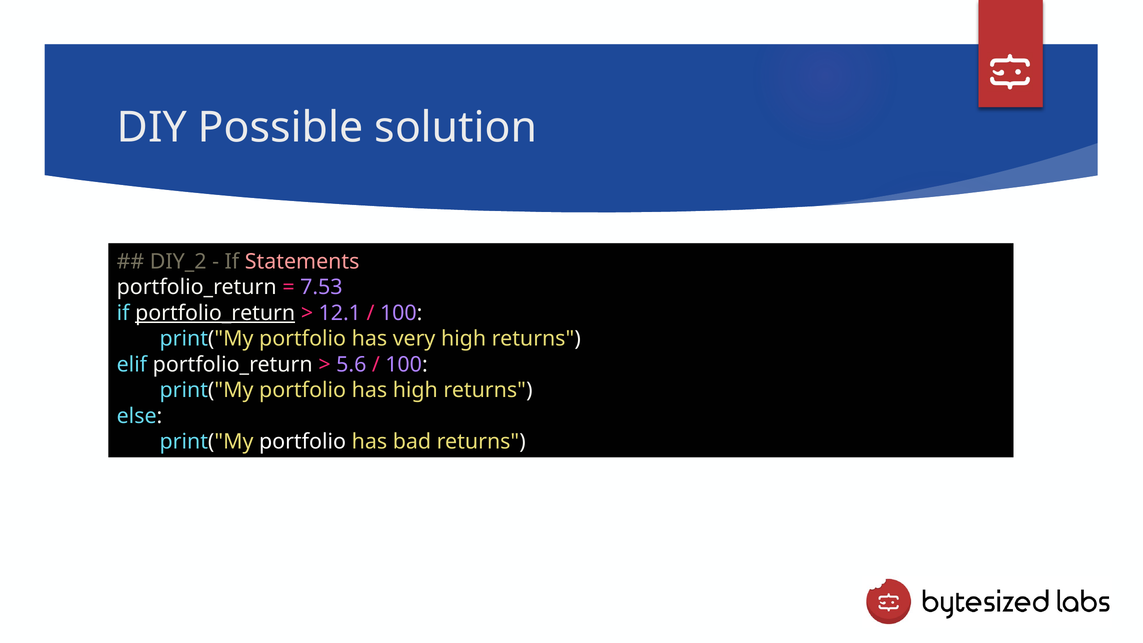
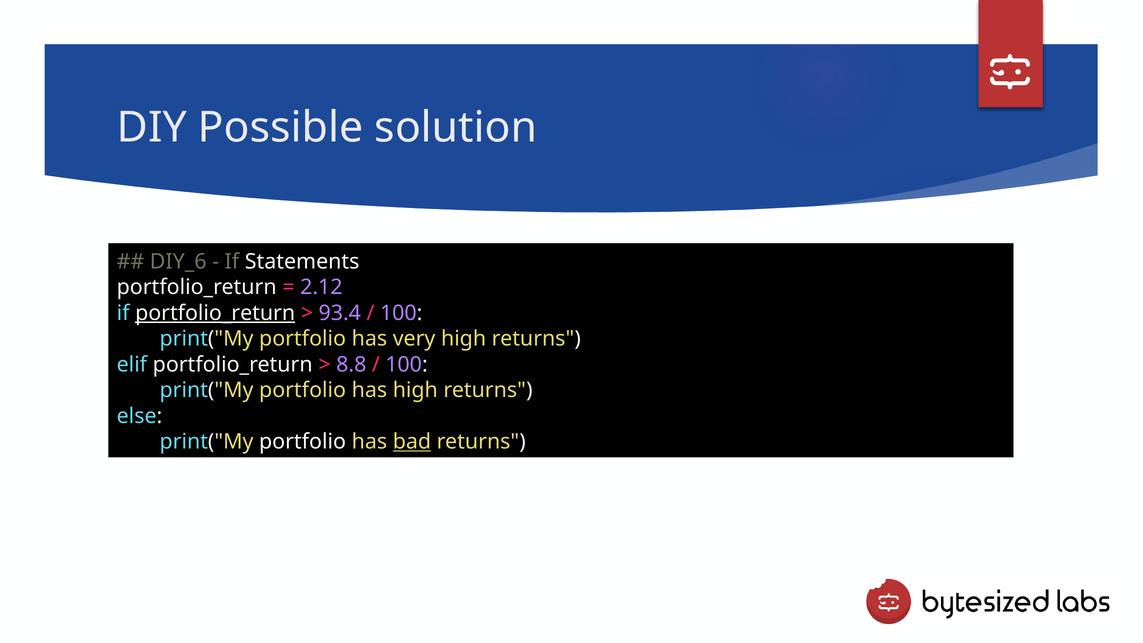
DIY_2: DIY_2 -> DIY_6 (178, 262)
Statements colour: pink -> white (302, 262)
7.53: 7.53 -> 2.12 (321, 287)
12.1: 12.1 -> 93.4 (340, 313)
5.6: 5.6 -> 8.8 (351, 365)
bad underline: none -> present (412, 442)
